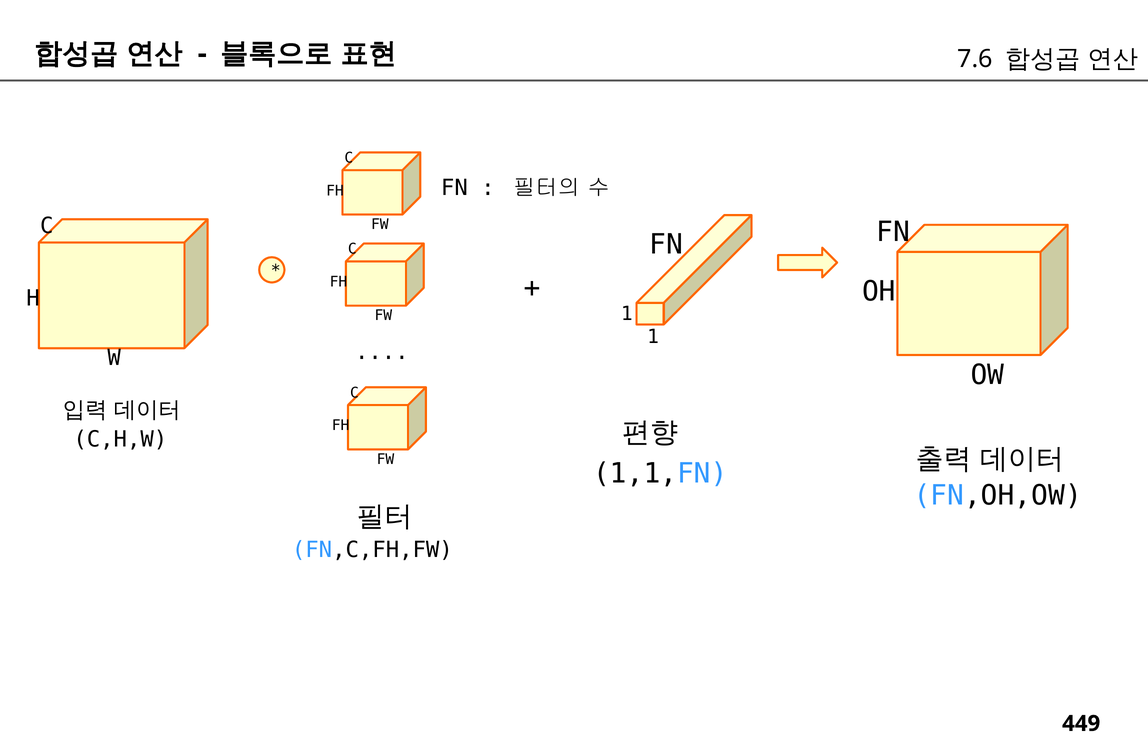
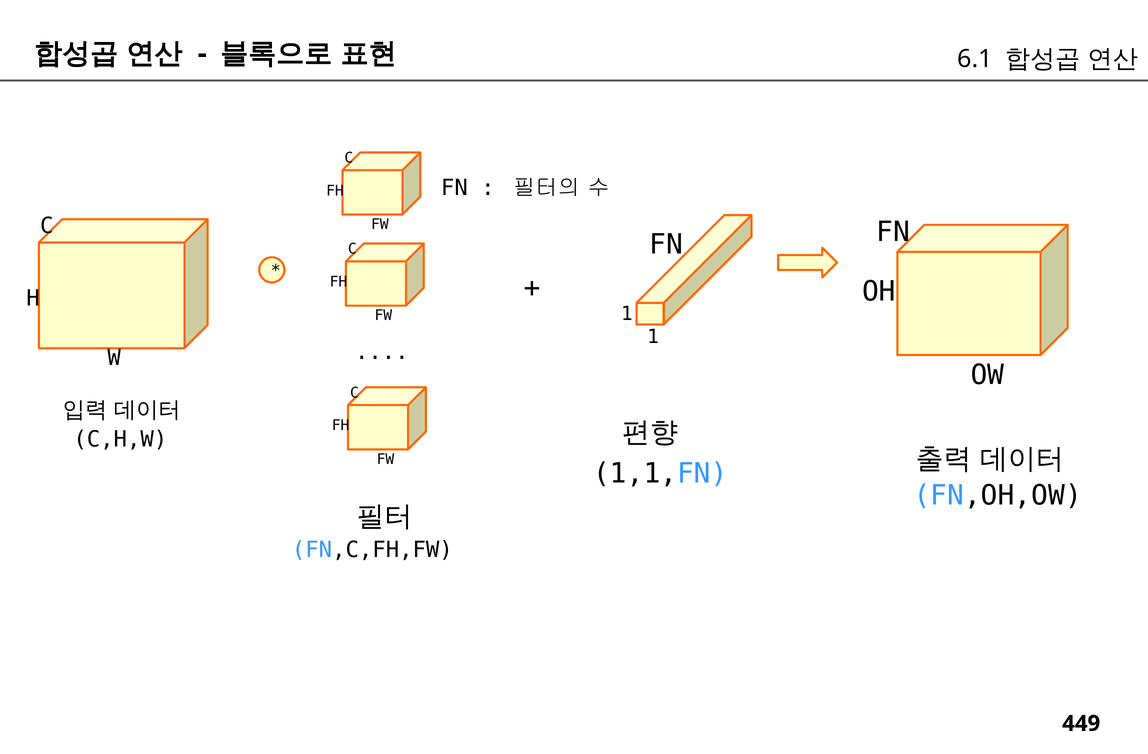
7.6: 7.6 -> 6.1 (975, 59)
